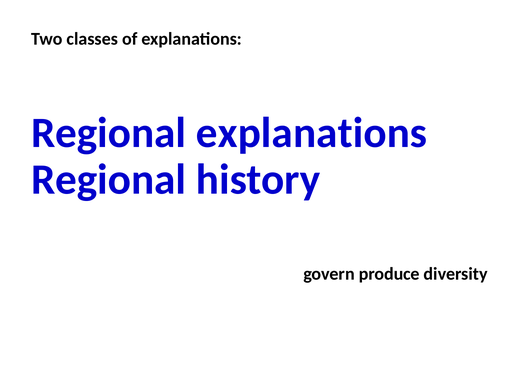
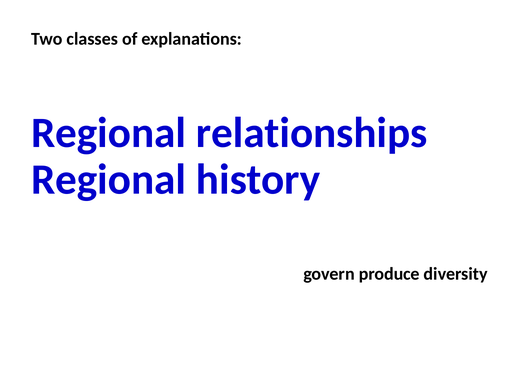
Regional explanations: explanations -> relationships (312, 133)
